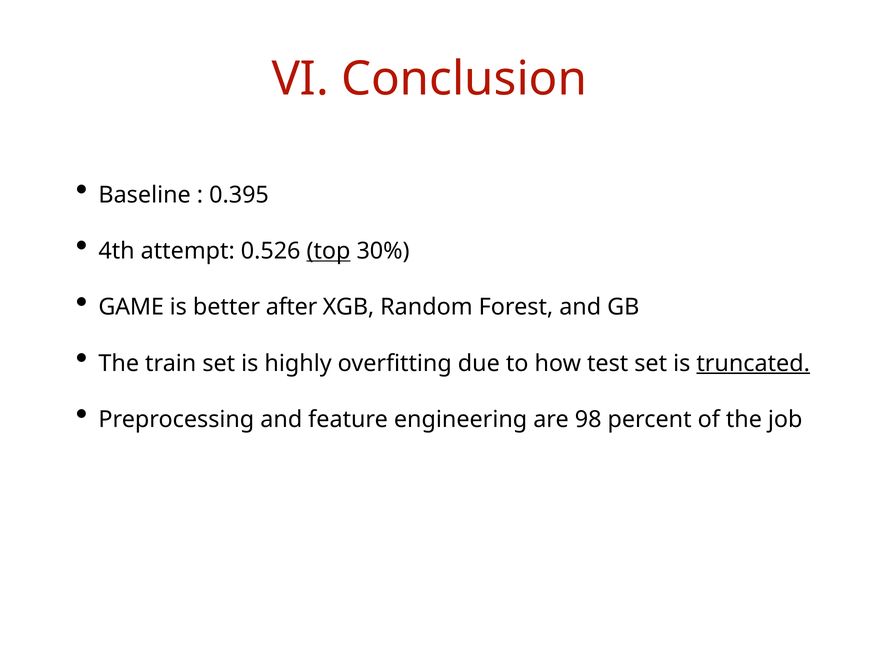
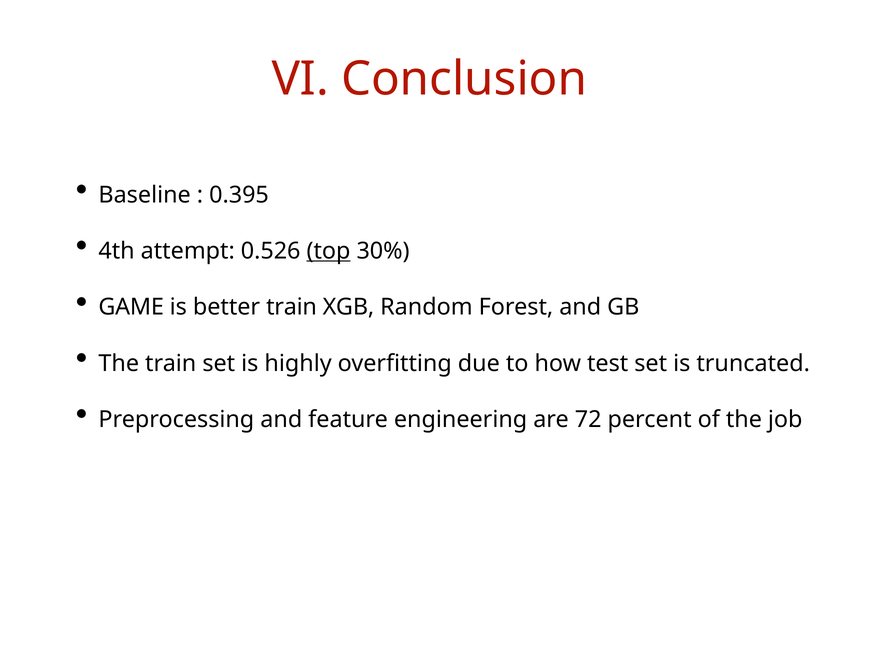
better after: after -> train (292, 307)
truncated underline: present -> none (753, 363)
98: 98 -> 72 (588, 419)
